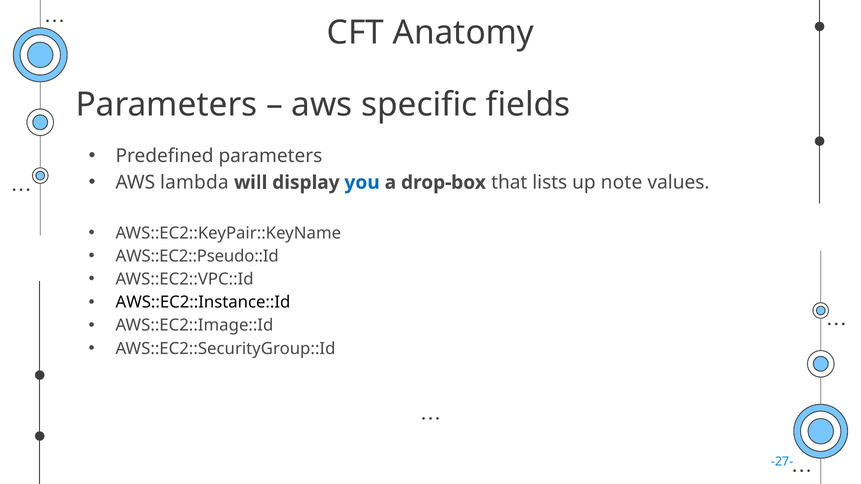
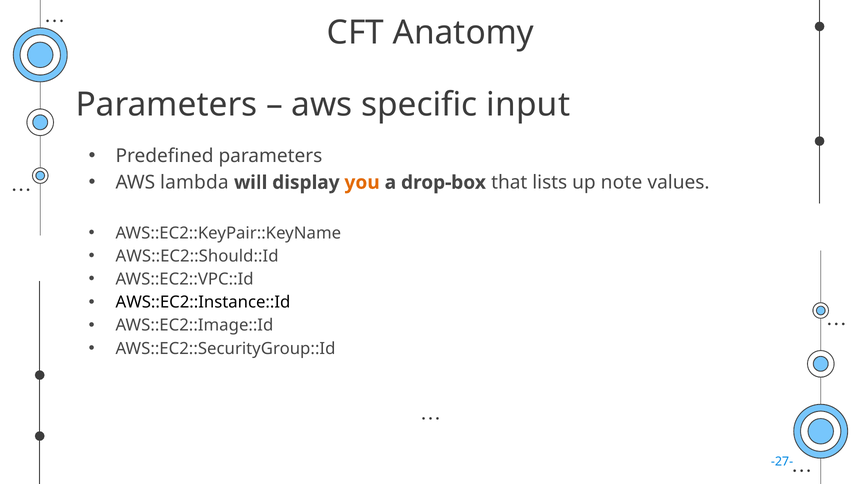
fields: fields -> input (528, 105)
you colour: blue -> orange (362, 183)
AWS::EC2::Pseudo::Id: AWS::EC2::Pseudo::Id -> AWS::EC2::Should::Id (197, 256)
